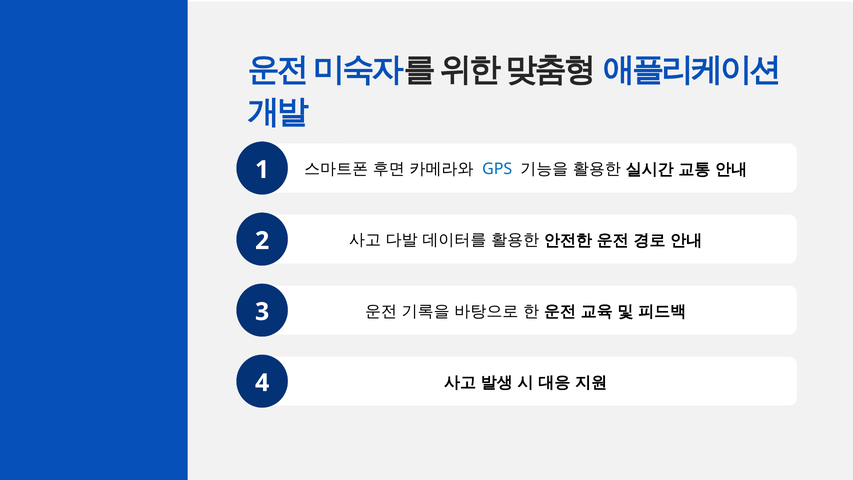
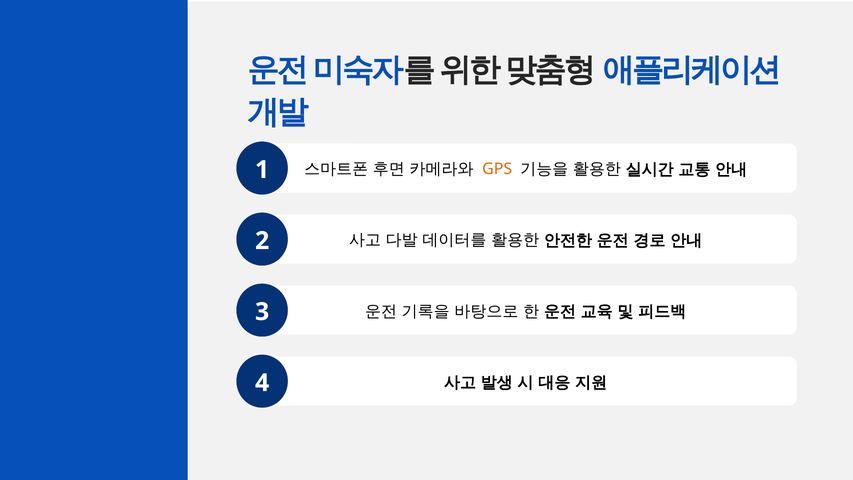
GPS colour: blue -> orange (497, 169)
